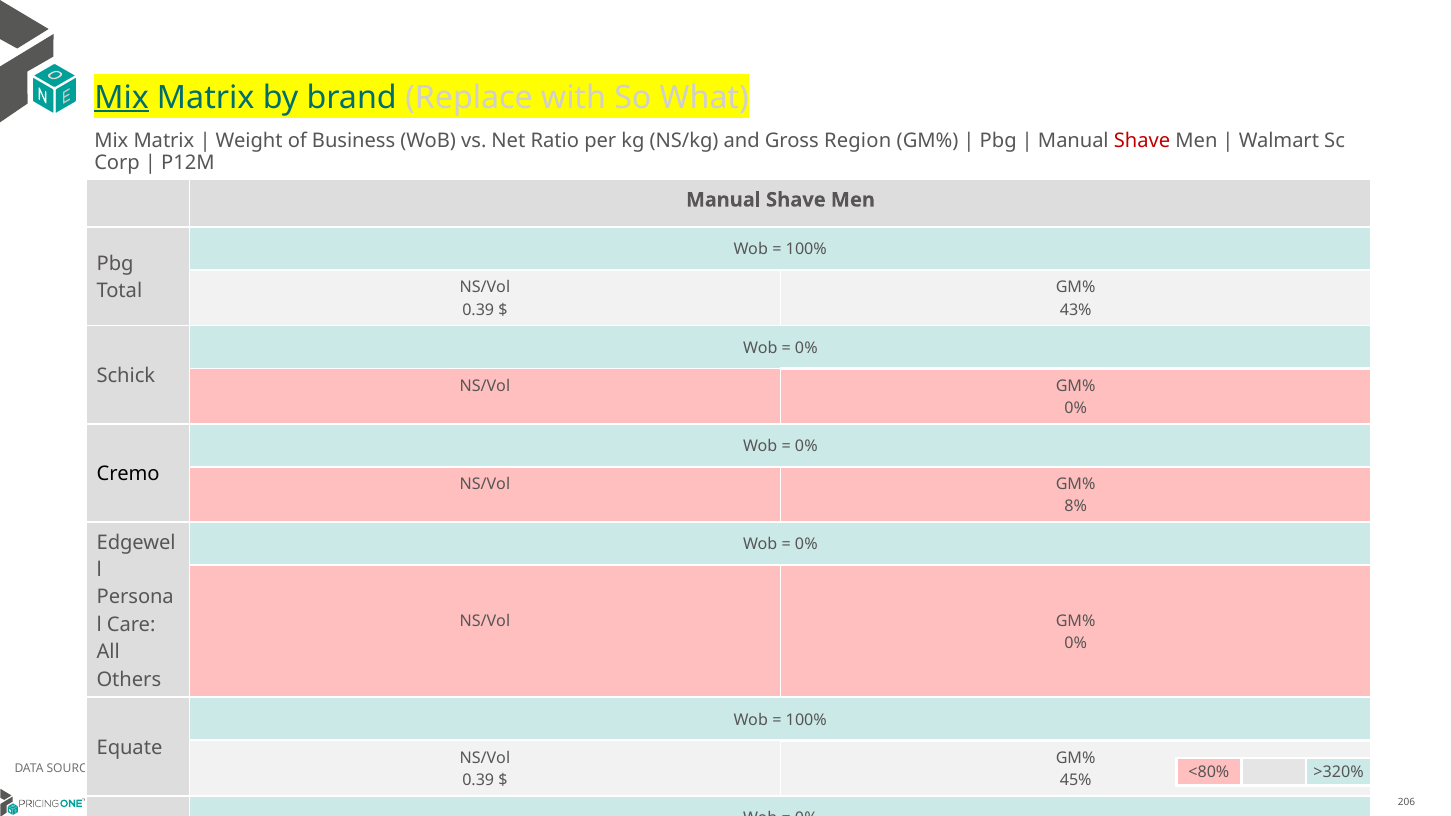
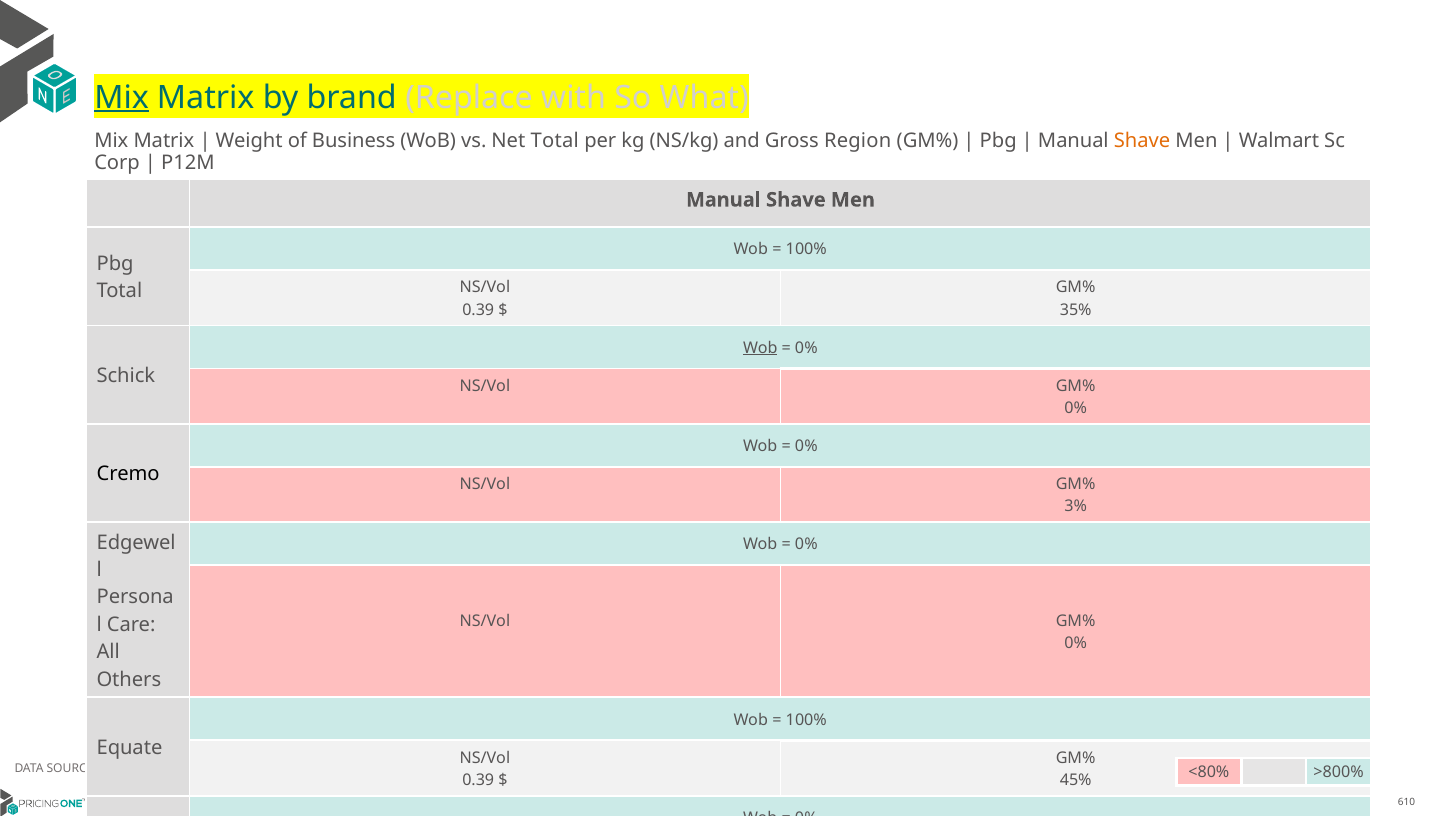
Net Ratio: Ratio -> Total (555, 141)
Shave colour: red -> orange (1142, 141)
43%: 43% -> 35% (1076, 310)
Wob underline: none -> present (760, 348)
8%: 8% -> 3% (1076, 507)
>320%: >320% -> >800% (1339, 772)
206: 206 -> 610 (1407, 803)
